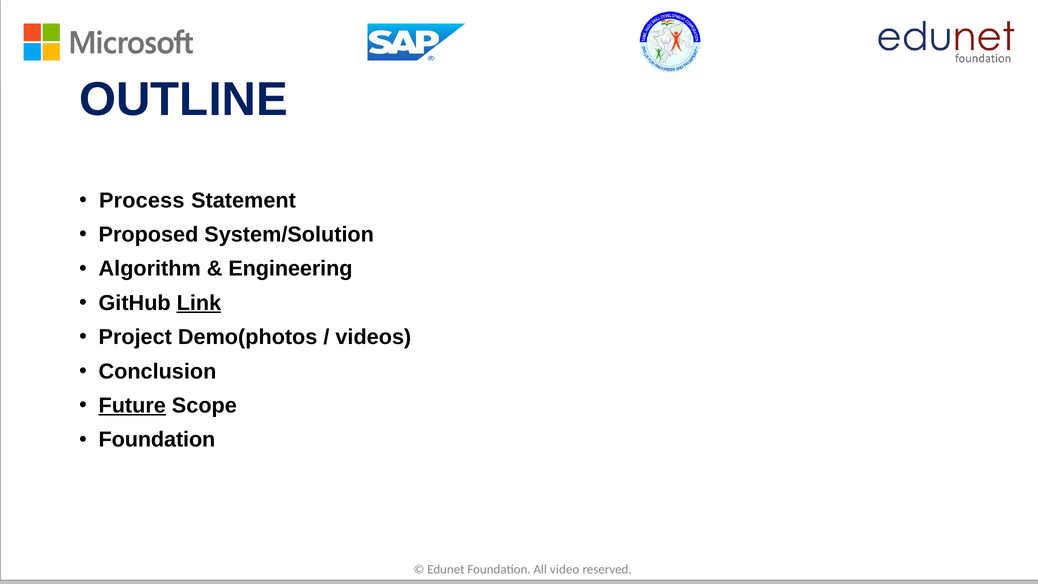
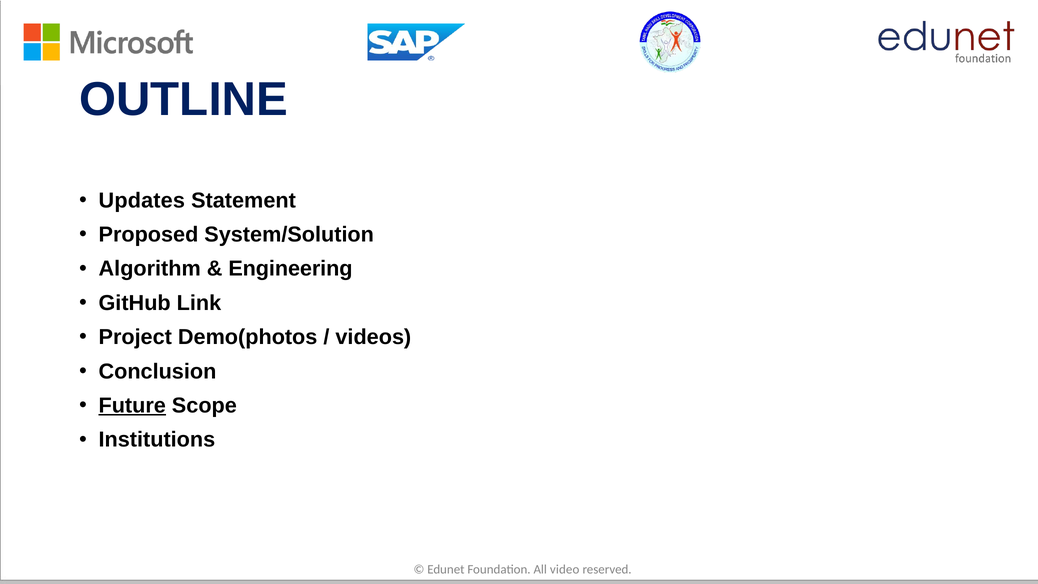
Process: Process -> Updates (142, 200)
Link underline: present -> none (199, 303)
Foundation: Foundation -> Institutions (157, 440)
